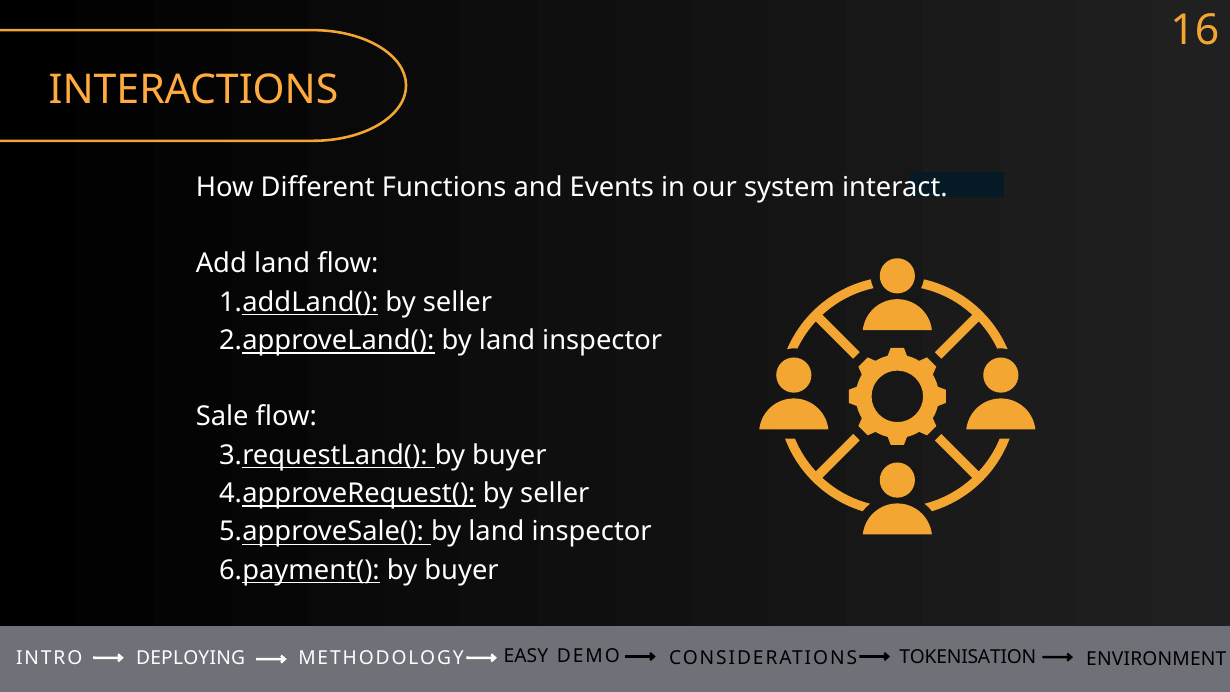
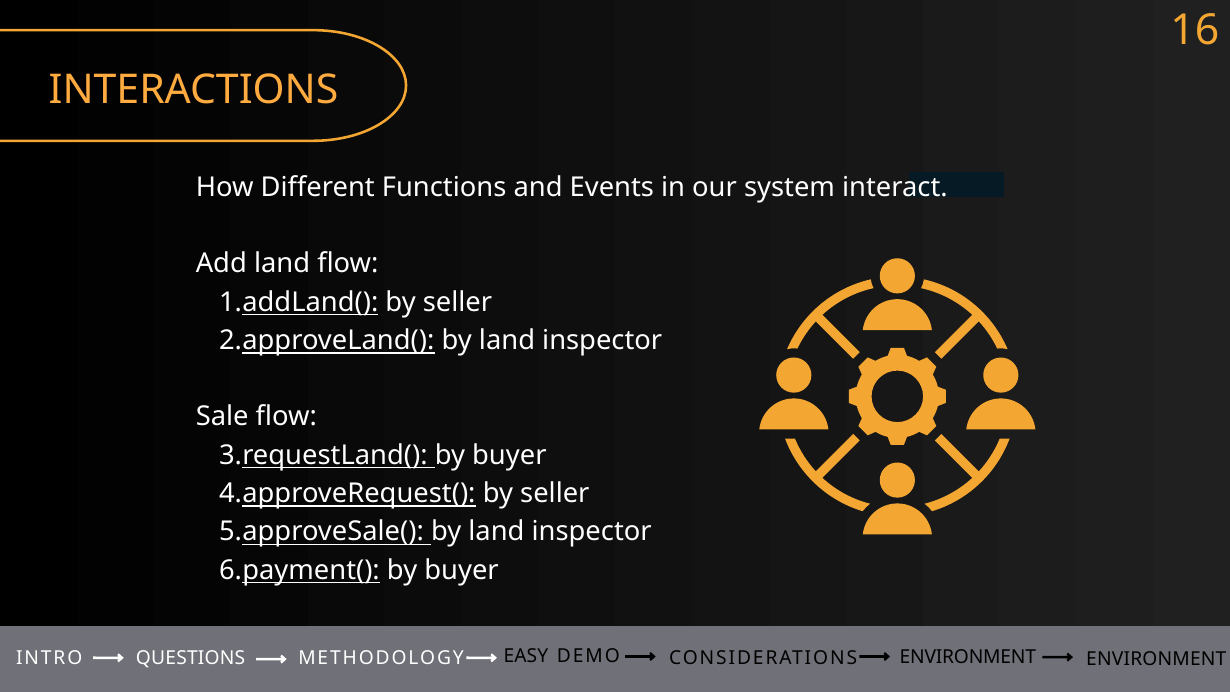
DEPLOYING: DEPLOYING -> QUESTIONS (191, 658)
DEMO TOKENISATION: TOKENISATION -> ENVIRONMENT (968, 657)
